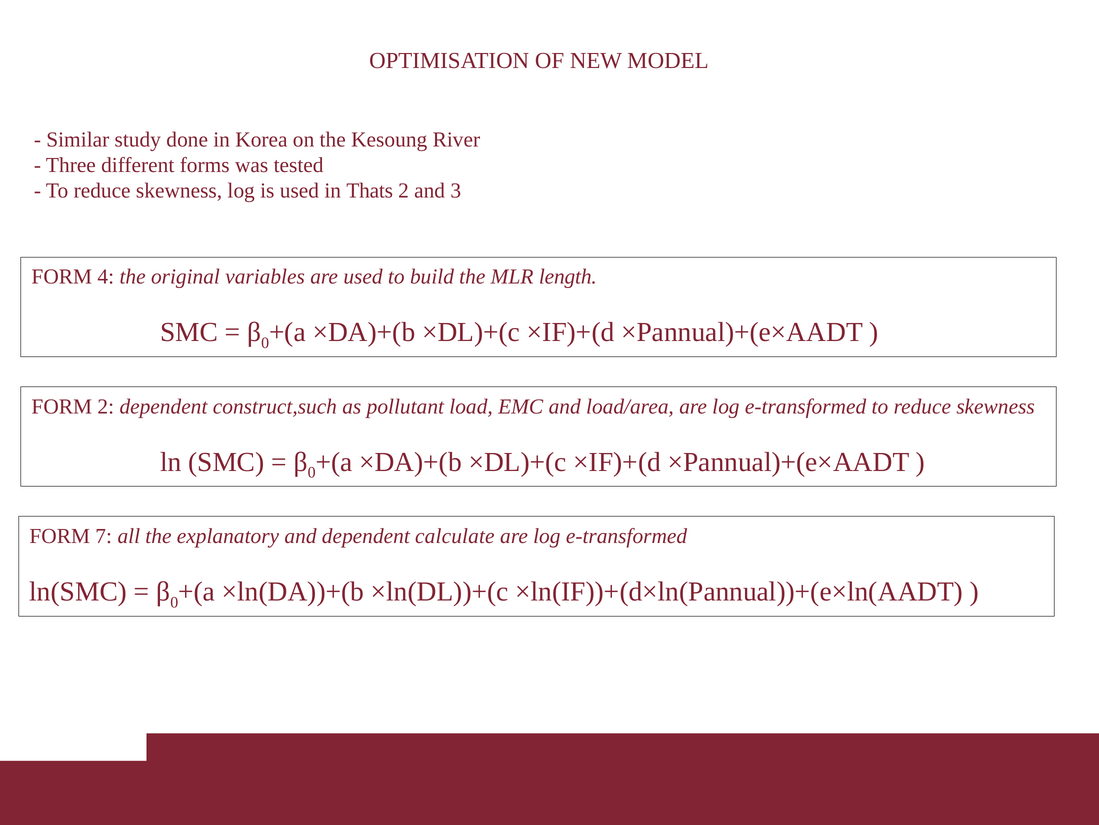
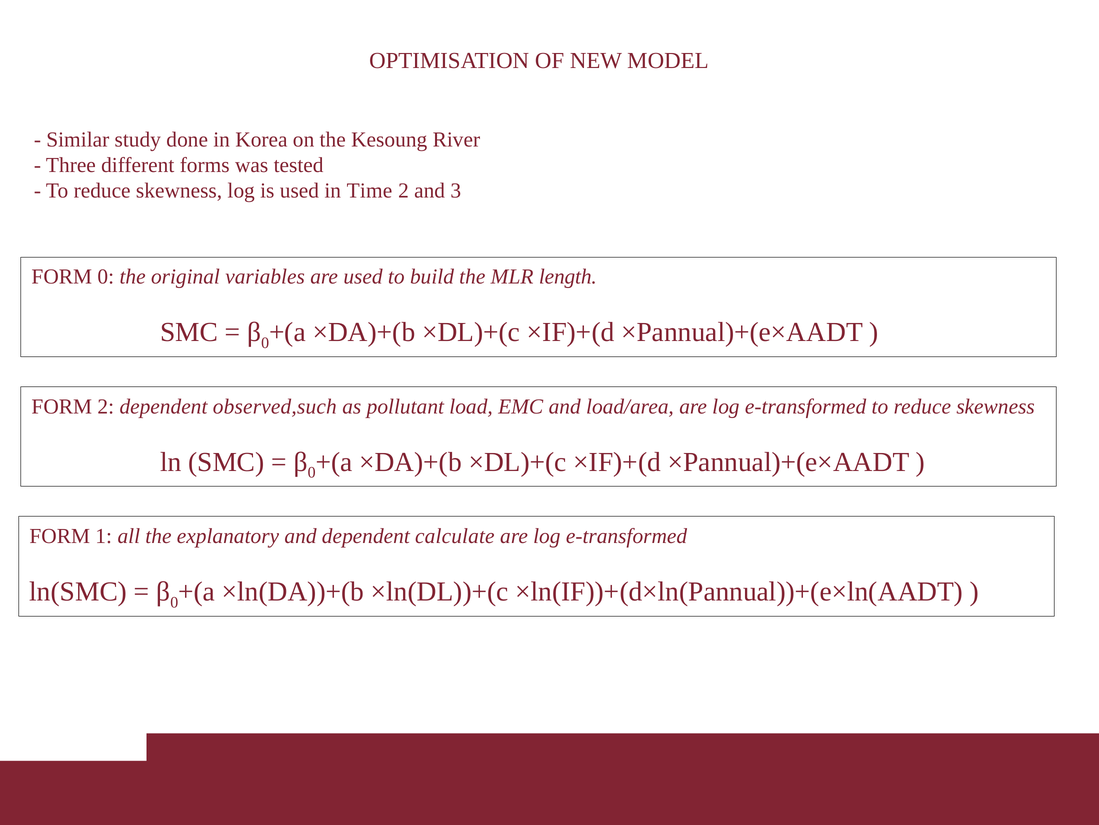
Thats: Thats -> Time (369, 191)
FORM 4: 4 -> 0 (106, 277)
construct,such: construct,such -> observed,such (275, 406)
7: 7 -> 1 (104, 536)
